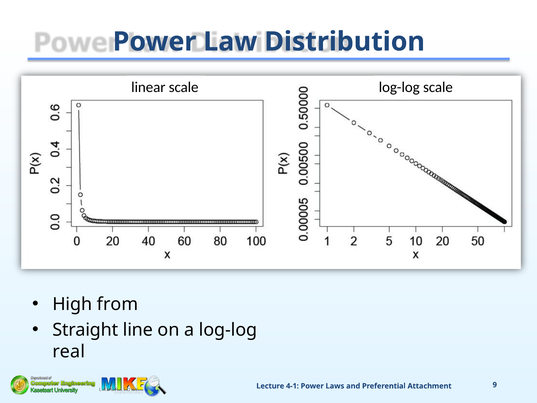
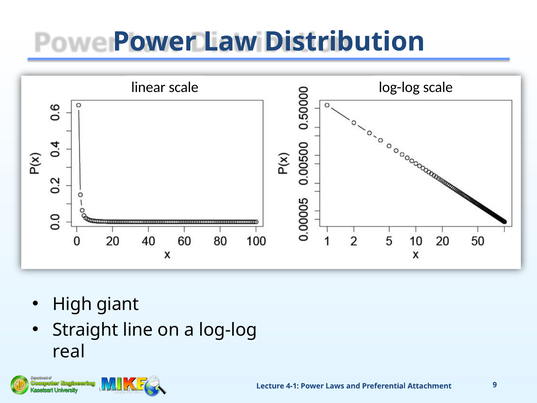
from: from -> giant (118, 304)
